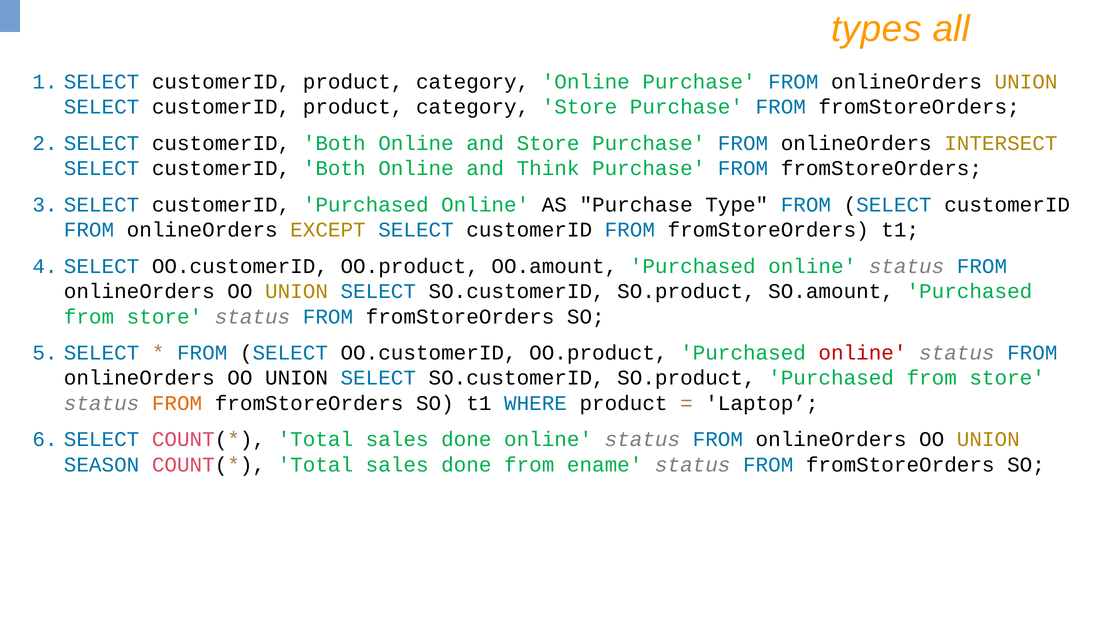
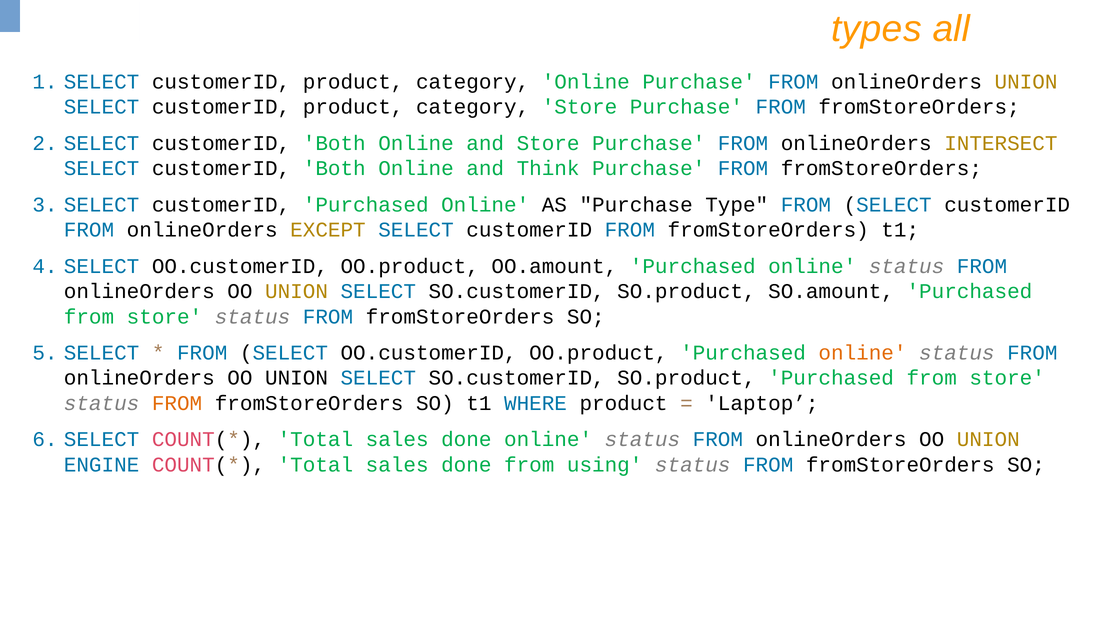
online colour: red -> orange (863, 353)
SEASON: SEASON -> ENGINE (102, 465)
ename: ename -> using (605, 465)
